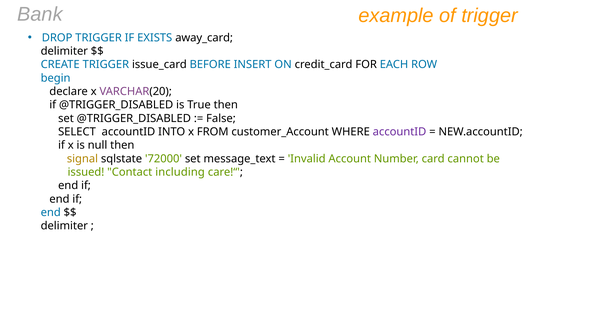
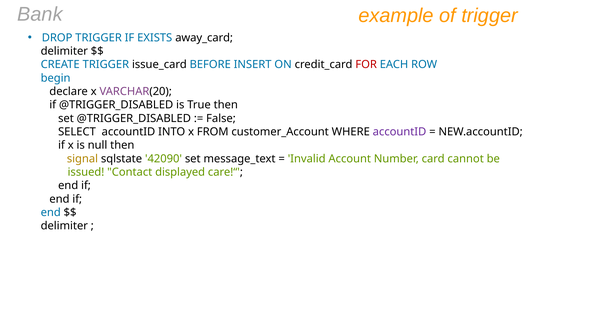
FOR colour: black -> red (366, 65)
72000: 72000 -> 42090 (163, 159)
including: including -> displayed (180, 172)
